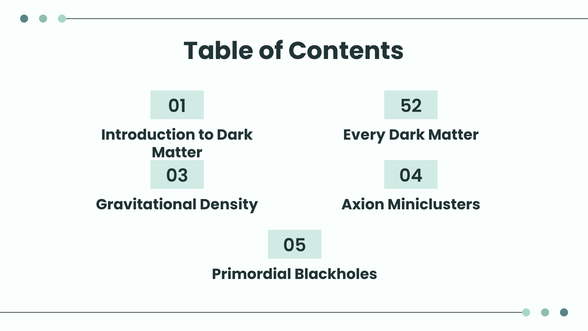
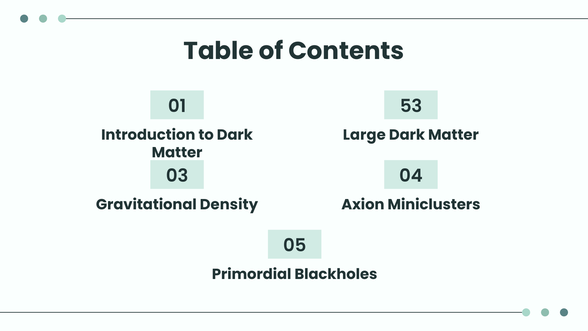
52: 52 -> 53 (411, 106)
Every: Every -> Large (364, 135)
